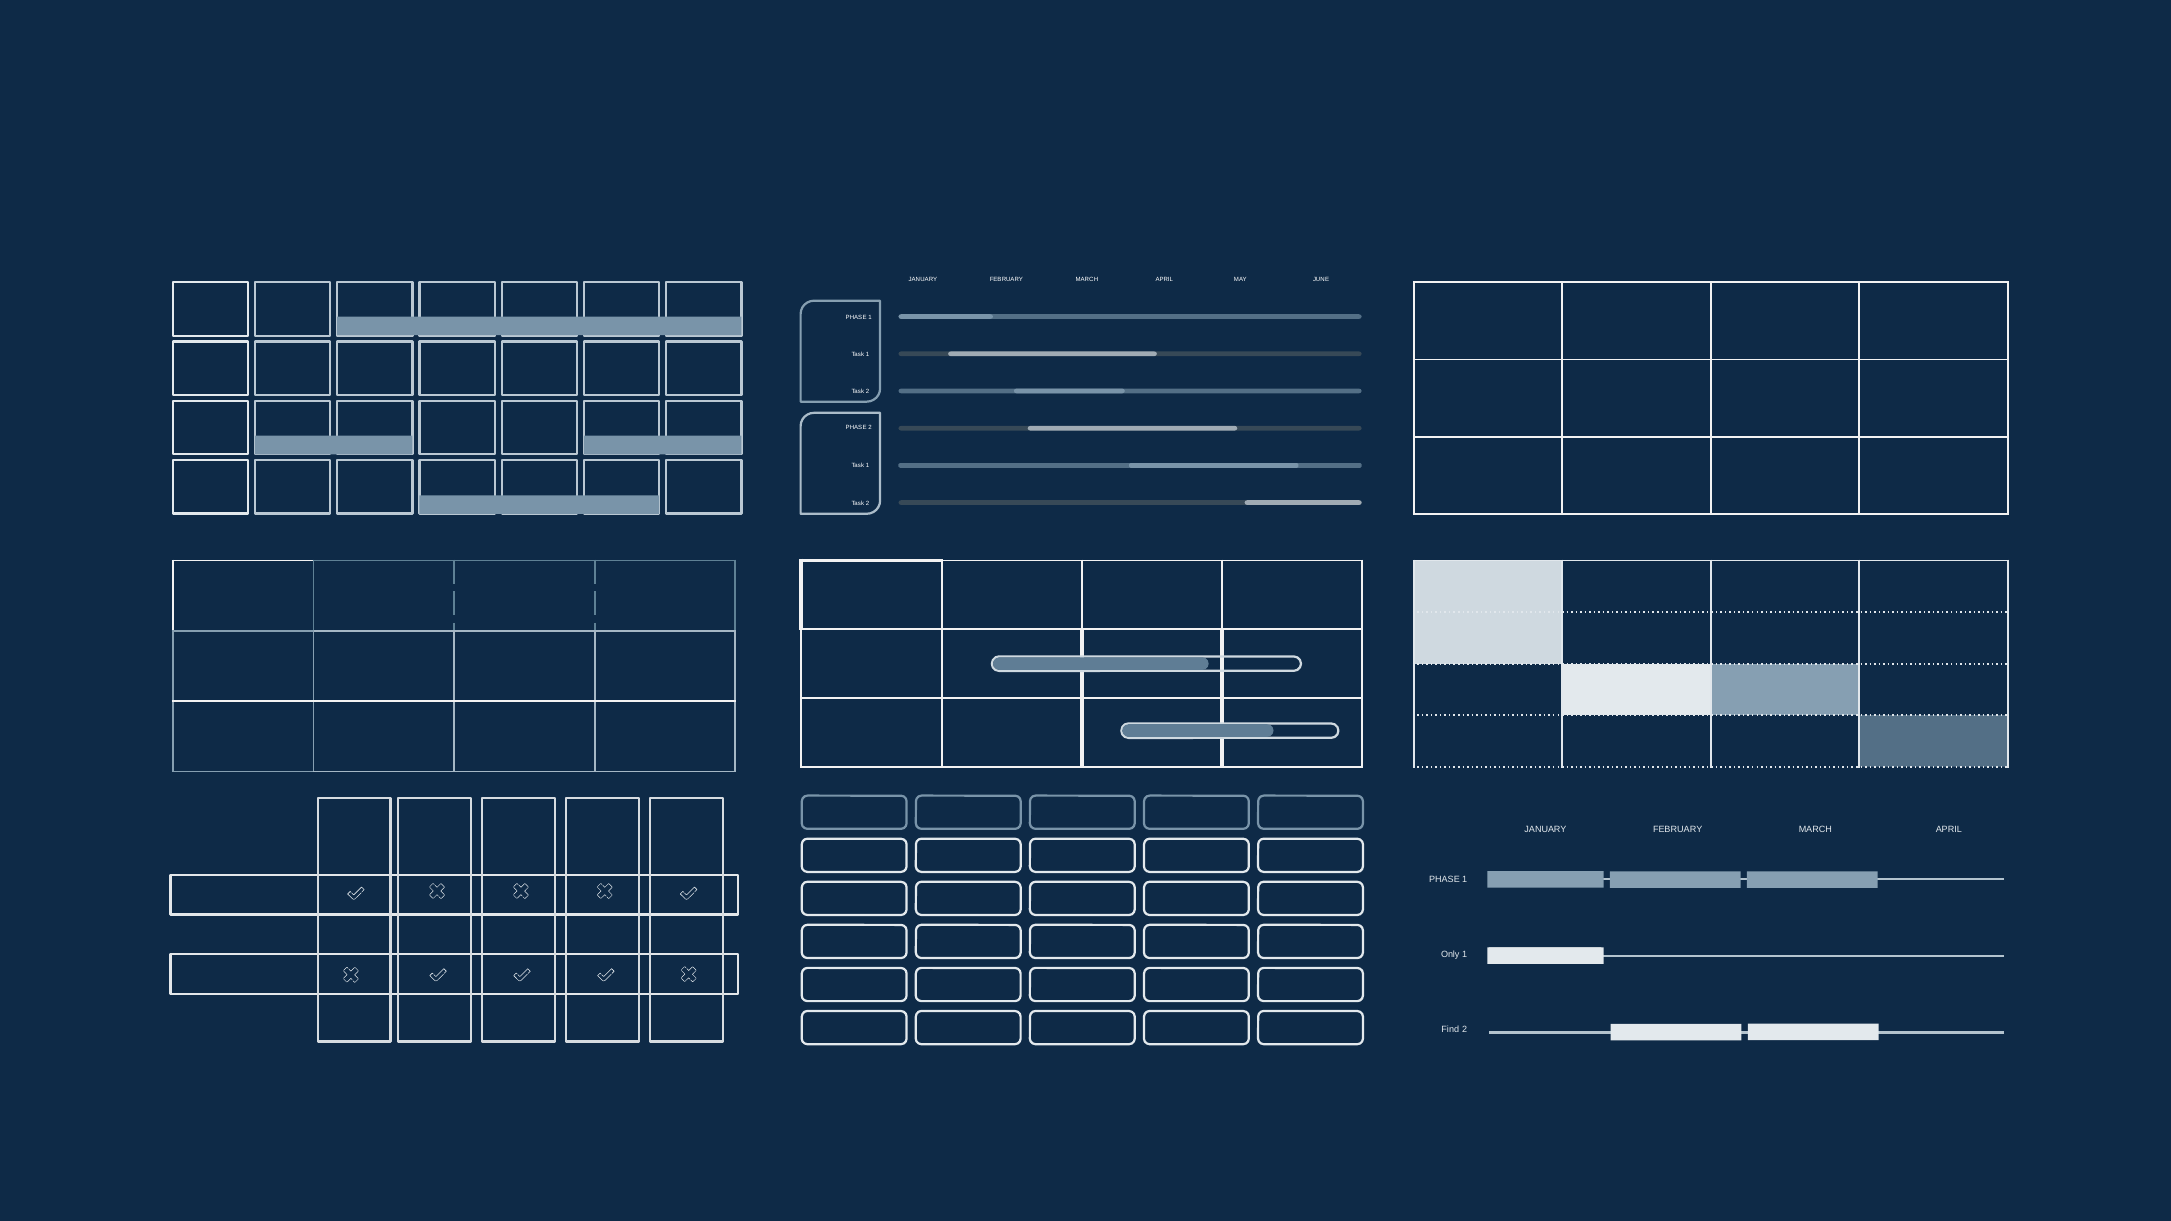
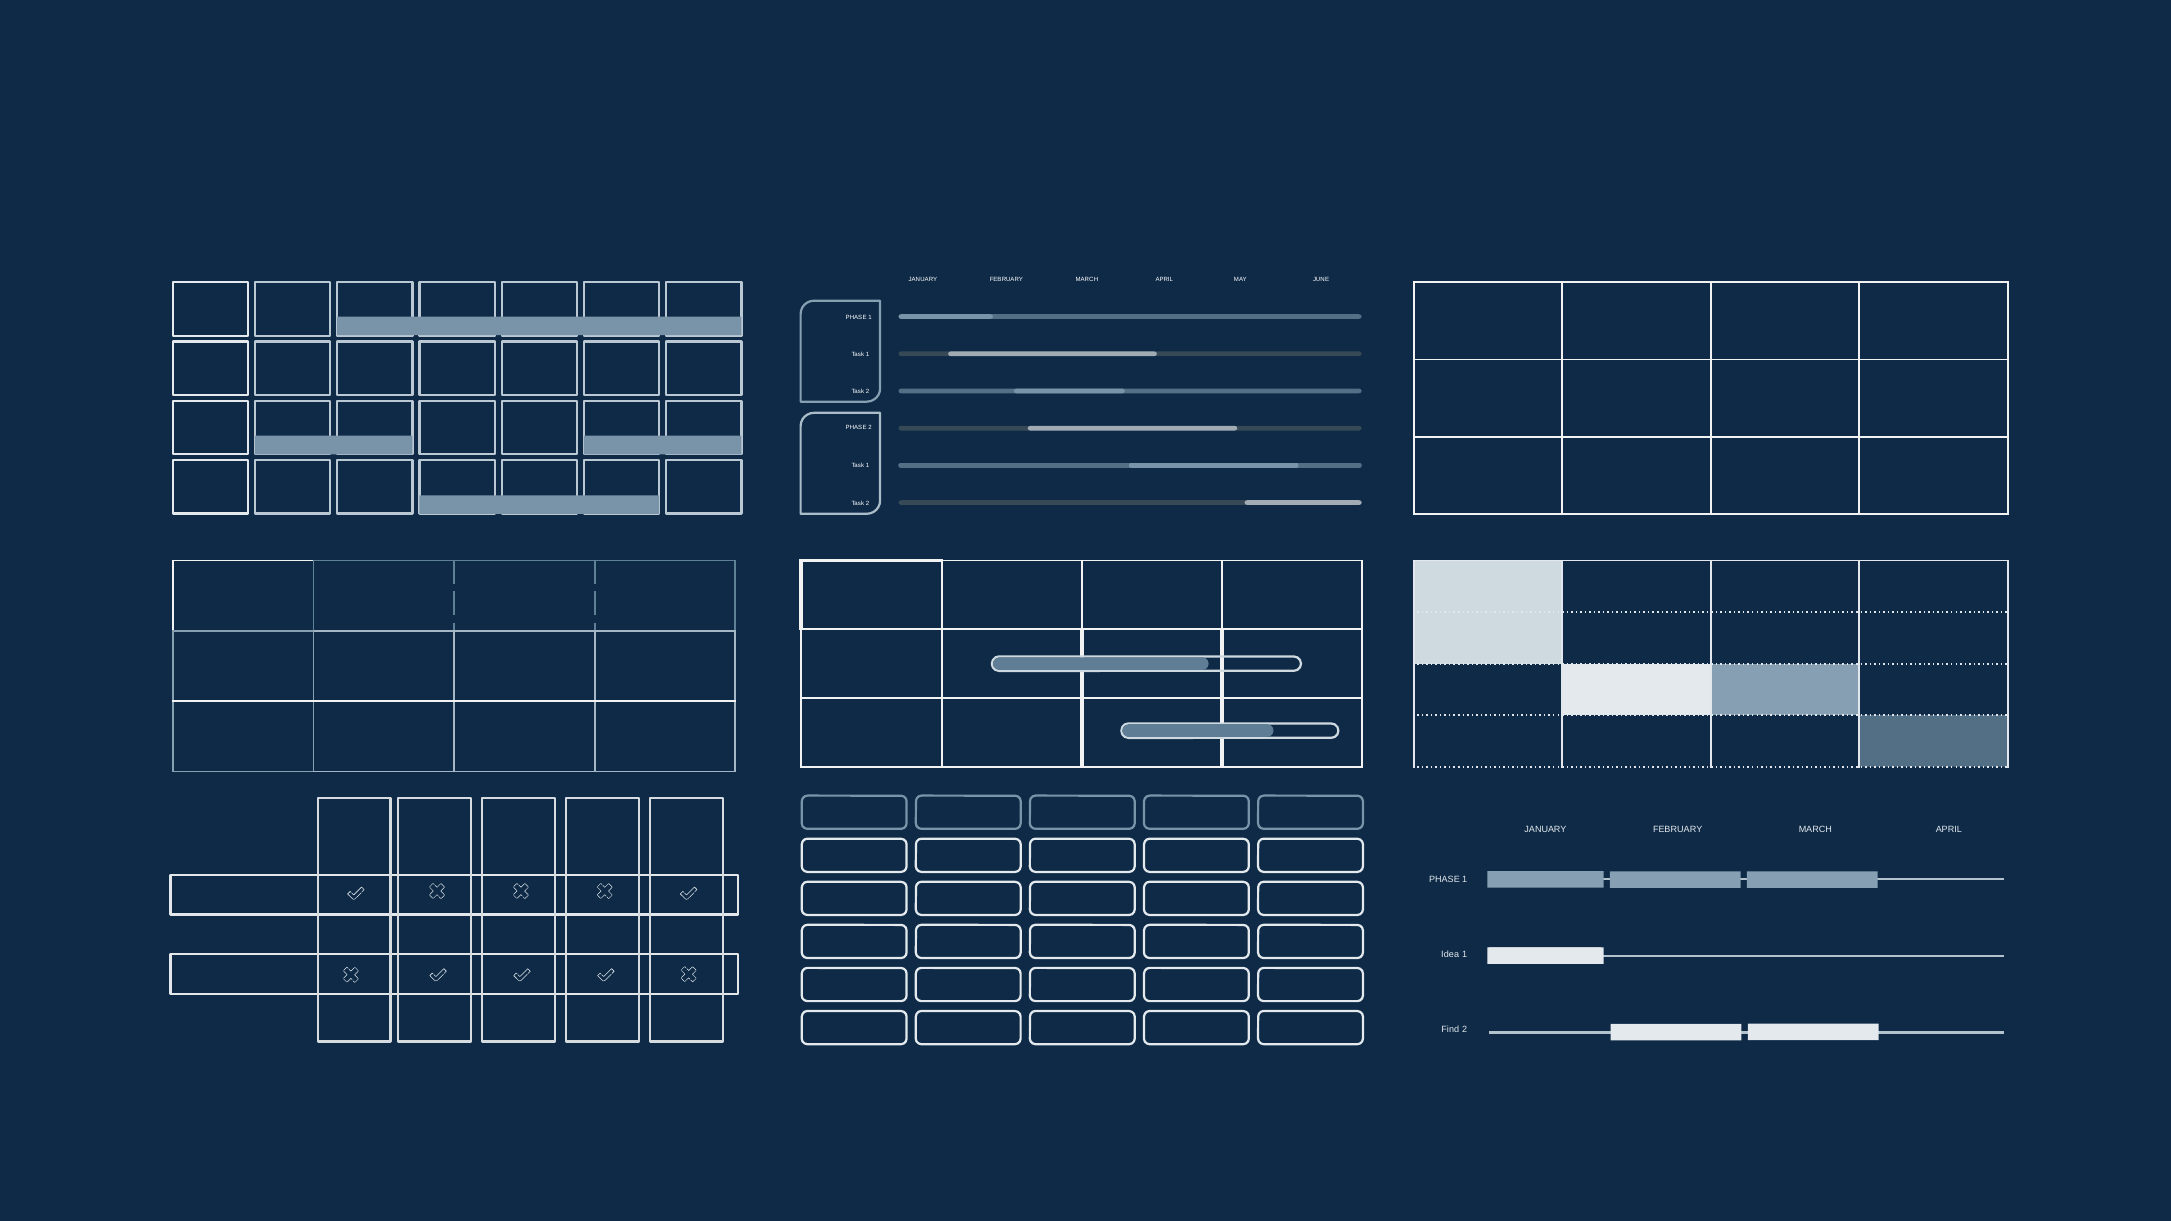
Only: Only -> Idea (1450, 955)
